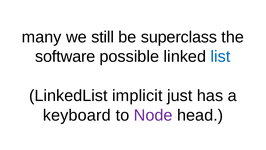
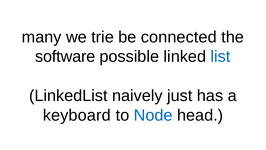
still: still -> trie (103, 37)
superclass: superclass -> connected (179, 37)
implicit: implicit -> naively (137, 95)
Node colour: purple -> blue (153, 115)
